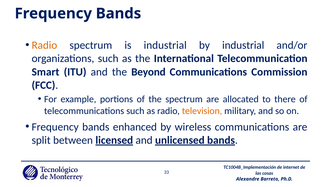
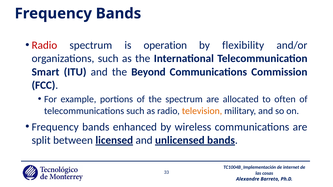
Radio colour: orange -> red (44, 45)
is industrial: industrial -> operation (165, 45)
by industrial: industrial -> flexibility (243, 45)
there: there -> often (285, 99)
